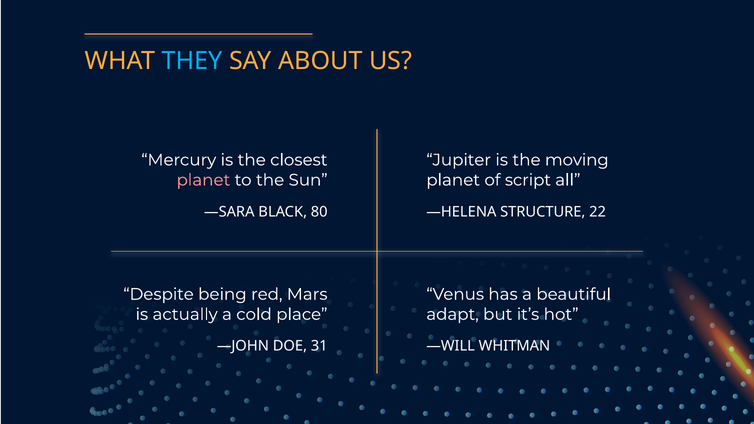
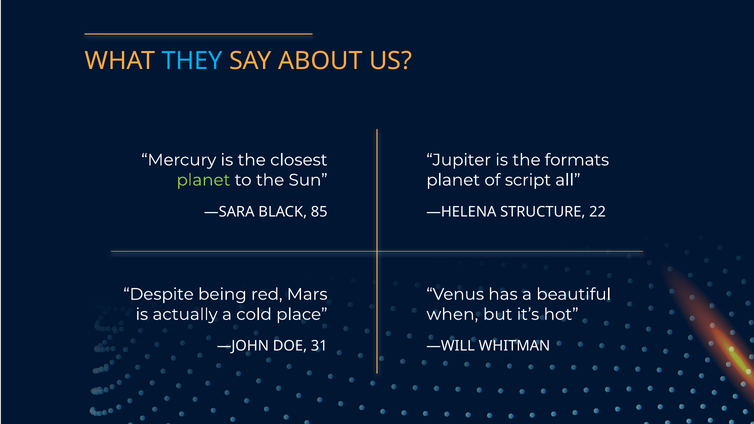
moving: moving -> formats (577, 160)
planet colour: pink -> light green (203, 180)
80: 80 -> 85 (319, 212)
adapt: adapt -> when (452, 314)
